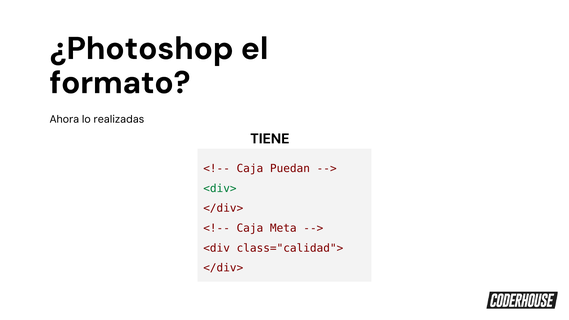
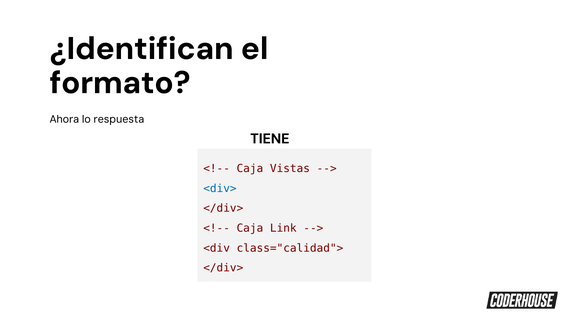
¿Photoshop: ¿Photoshop -> ¿Identifican (142, 49)
realizadas: realizadas -> respuesta (119, 119)
Puedan: Puedan -> Vistas (290, 168)
<div> colour: green -> blue (220, 188)
Meta: Meta -> Link (283, 228)
